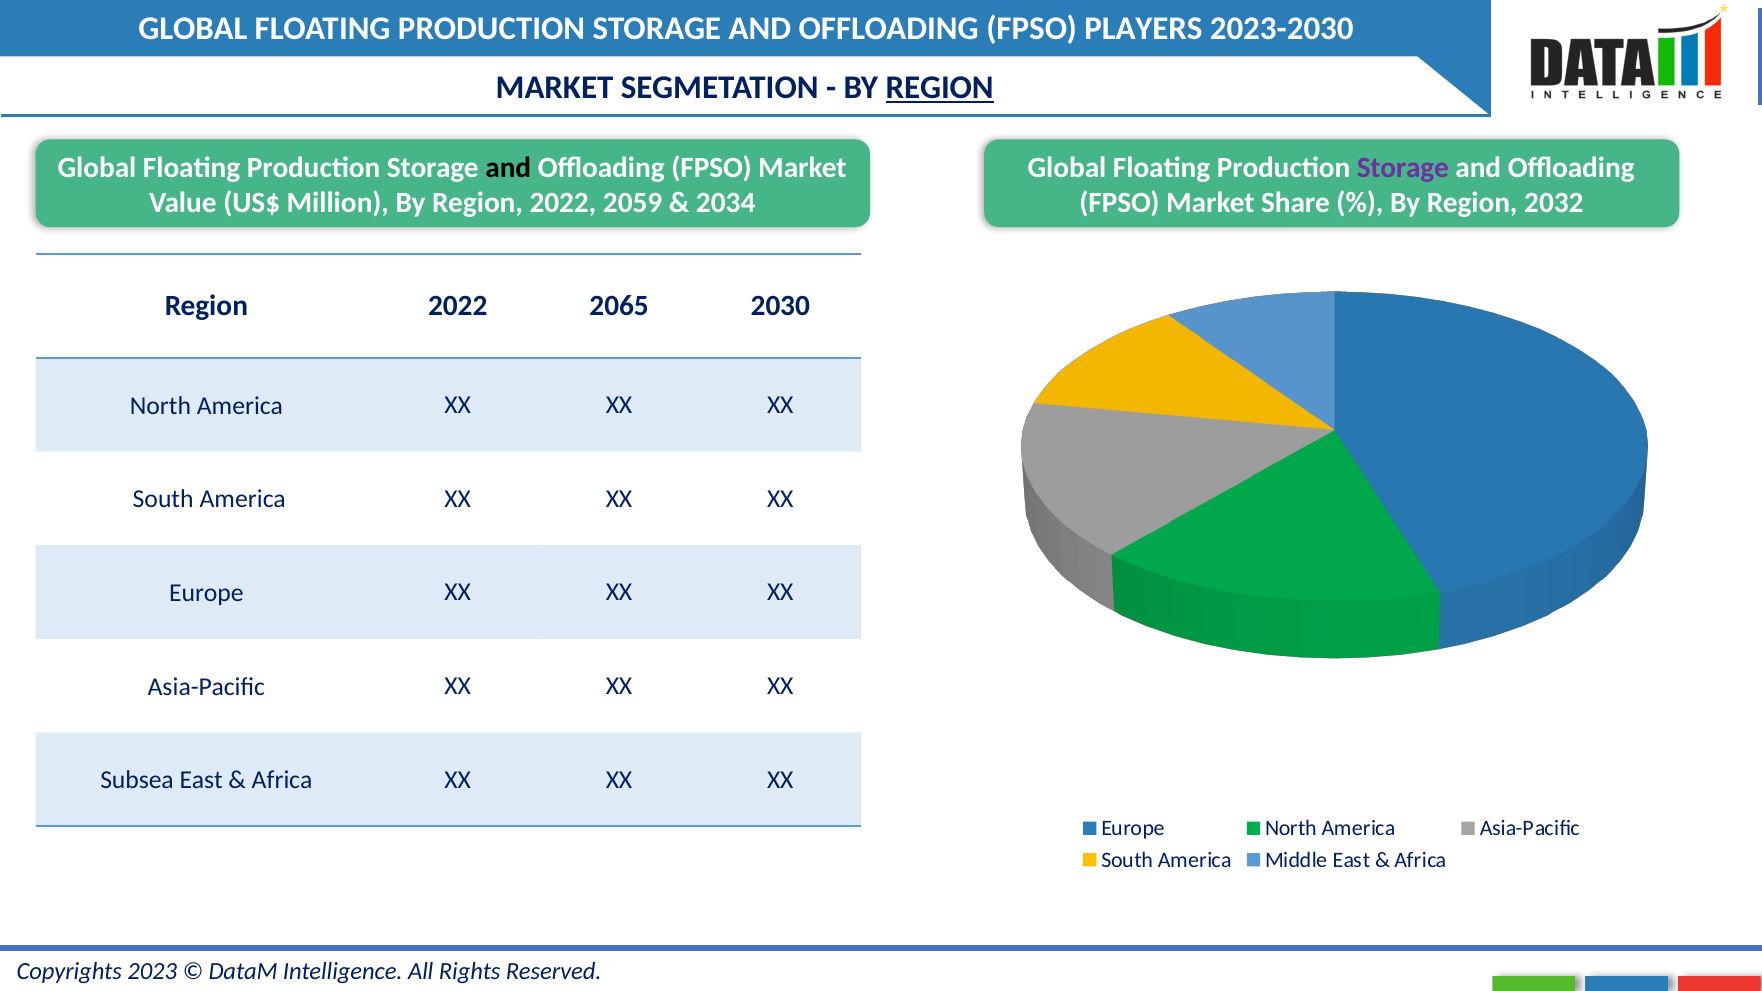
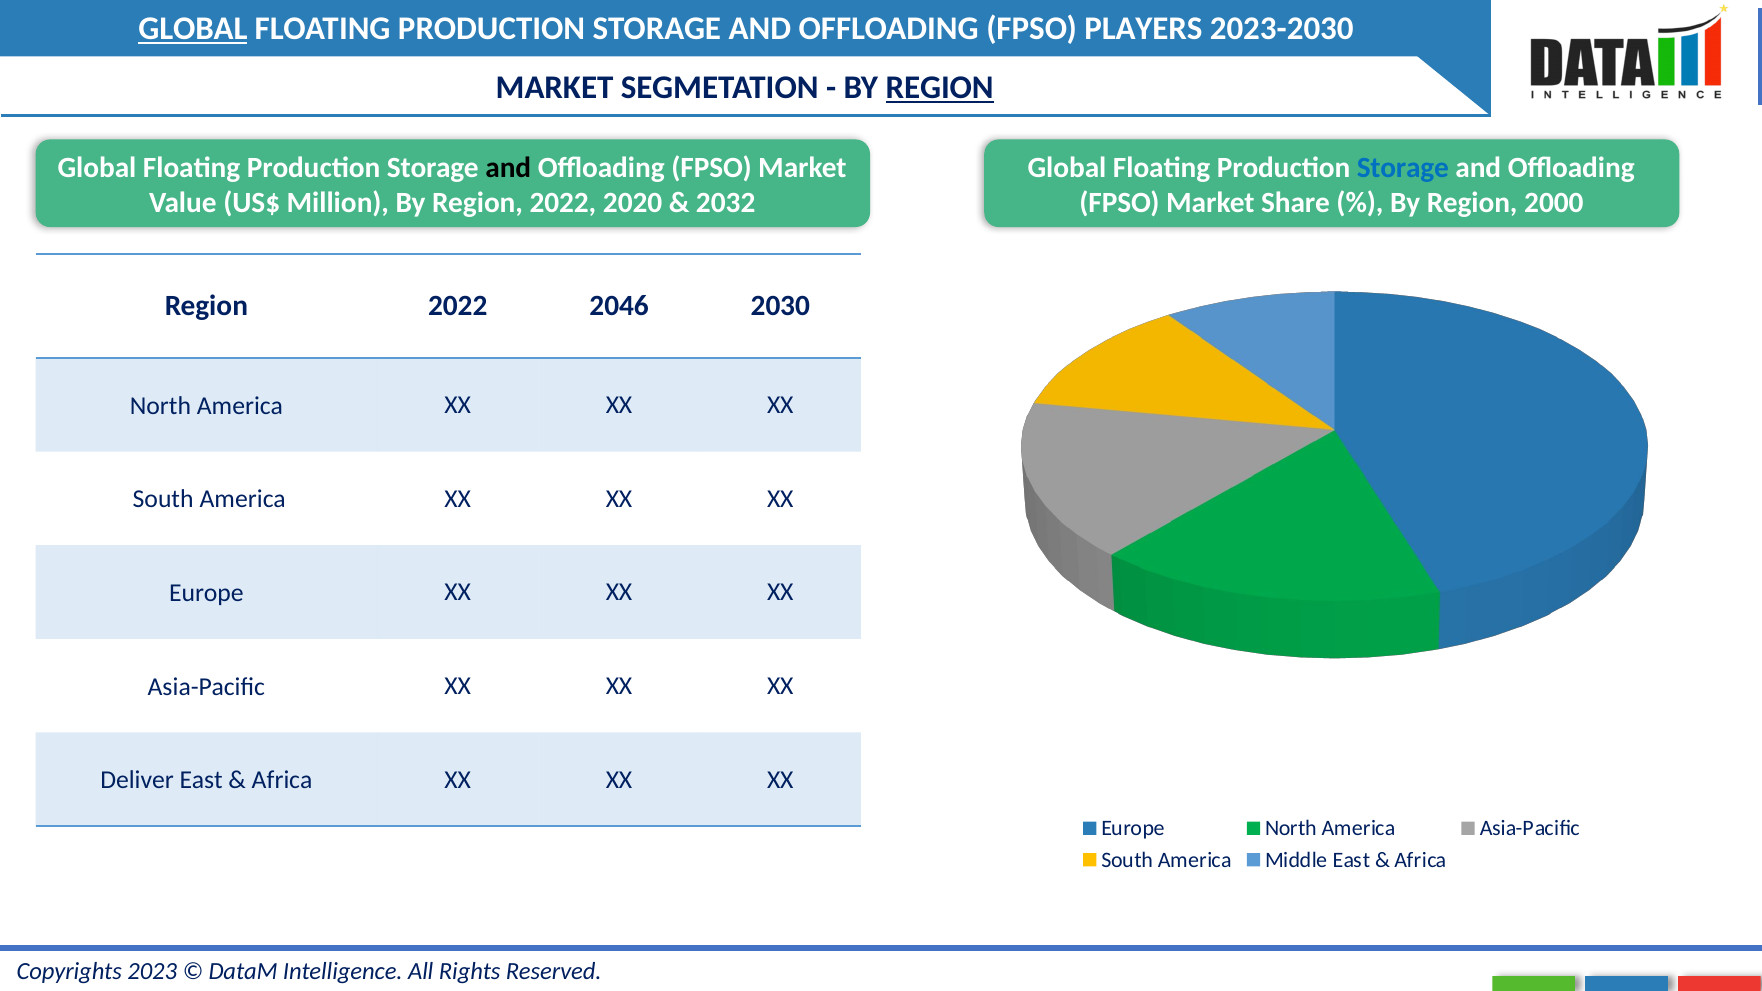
GLOBAL underline: none -> present (193, 29)
Storage colour: purple -> blue (1403, 168)
2059: 2059 -> 2020 (633, 203)
2034: 2034 -> 2032 (726, 203)
2032: 2032 -> 2000 (1554, 203)
2065: 2065 -> 2046 (619, 306)
Subsea: Subsea -> Deliver (137, 780)
